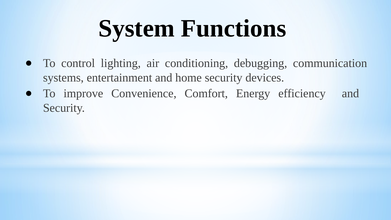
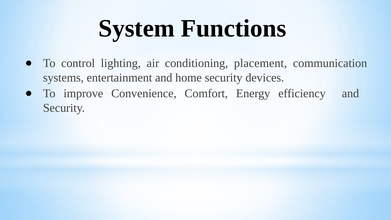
debugging: debugging -> placement (260, 63)
